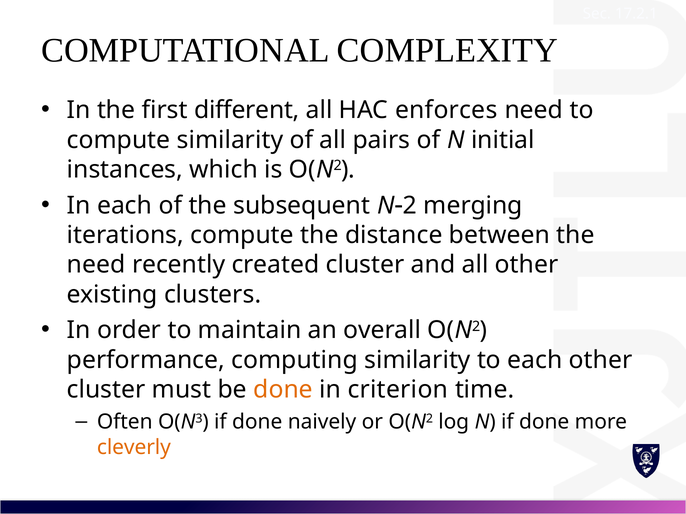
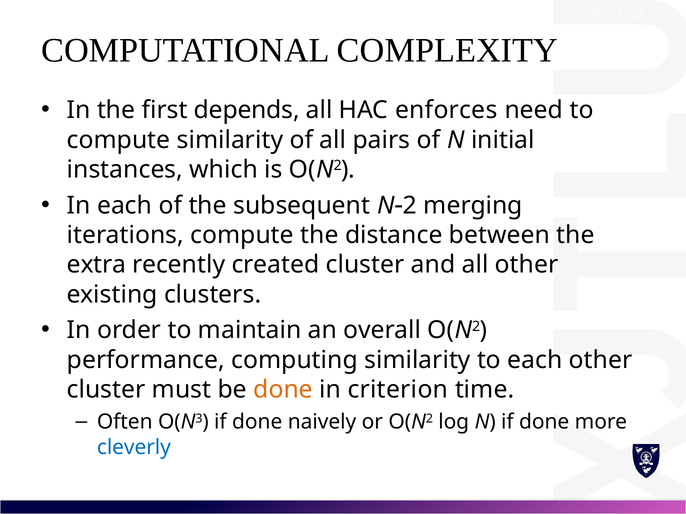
different: different -> depends (247, 110)
need: need -> extra (96, 265)
cleverly colour: orange -> blue (134, 448)
